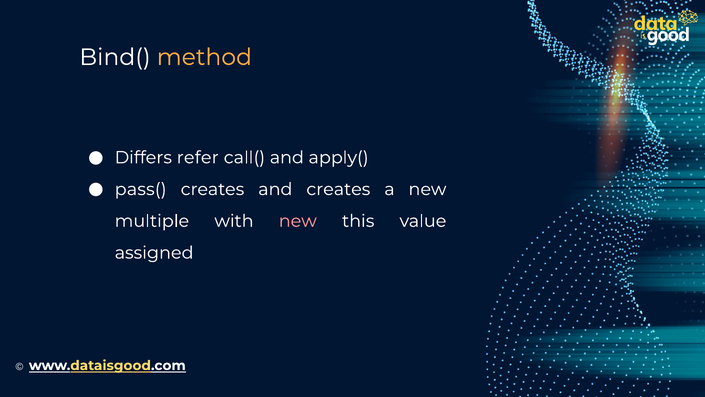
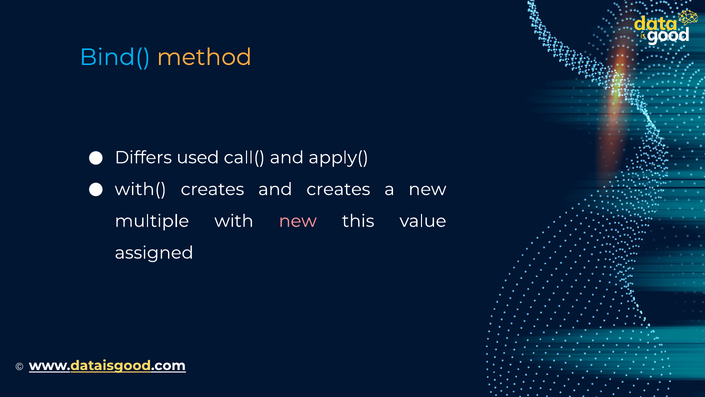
Bind( colour: white -> light blue (115, 57)
refer: refer -> used (198, 157)
pass(: pass( -> with( (141, 189)
